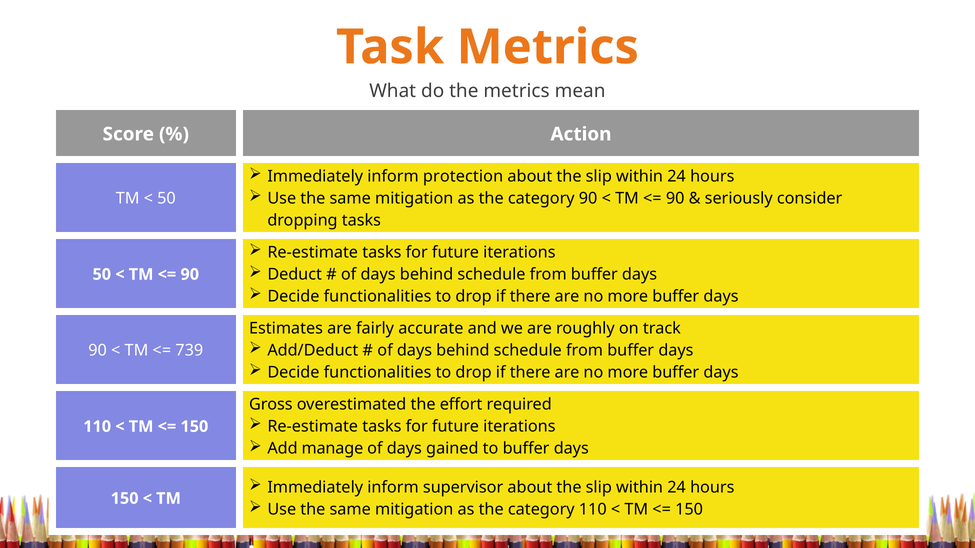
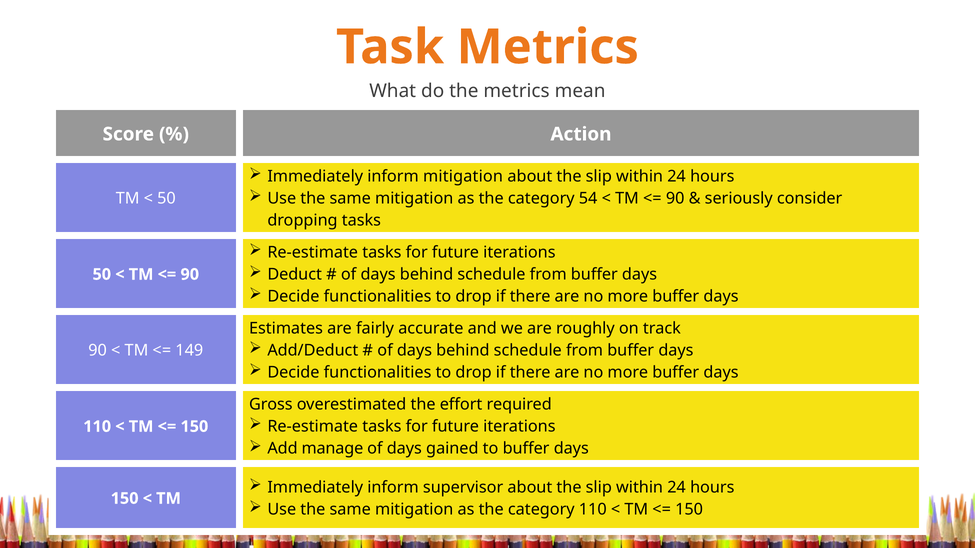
inform protection: protection -> mitigation (463, 176)
category 90: 90 -> 54 (588, 199)
739: 739 -> 149 (189, 351)
